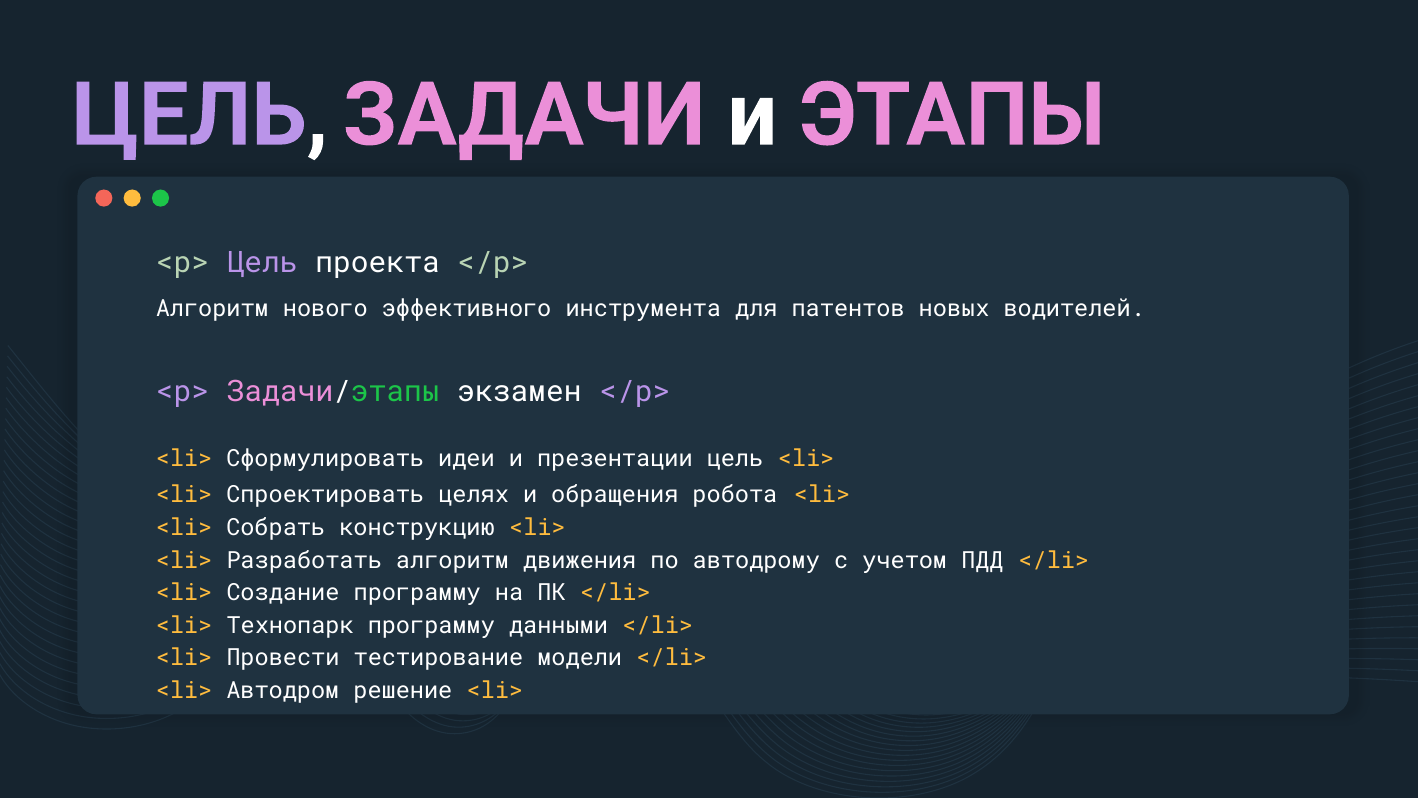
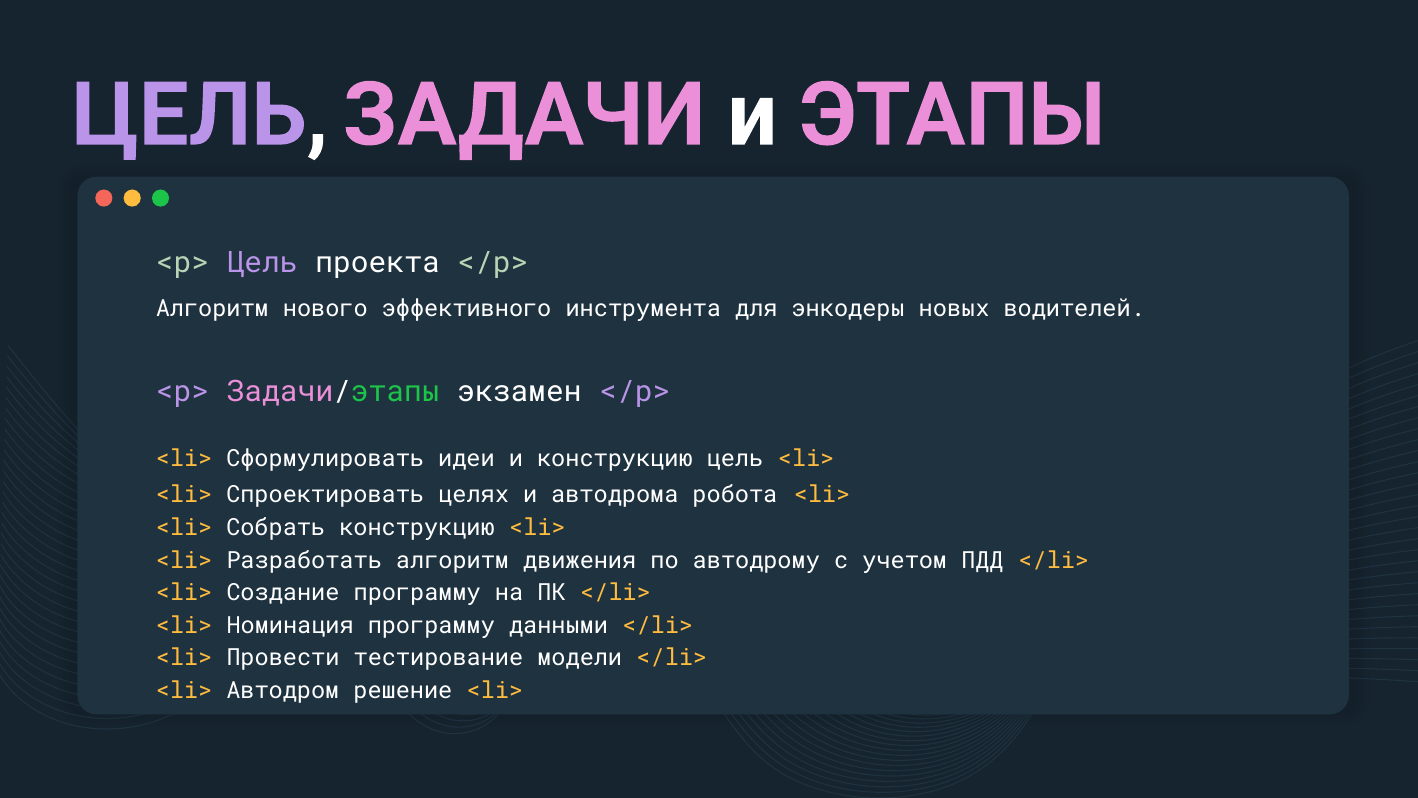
патентов: патентов -> энкодеры (848, 308)
и презентации: презентации -> конструкцию (615, 458)
обращения: обращения -> автодрома (615, 494)
Технопарк: Технопарк -> Номинация (290, 625)
